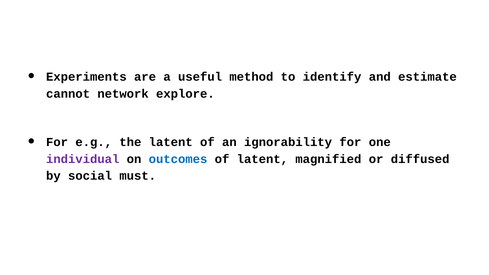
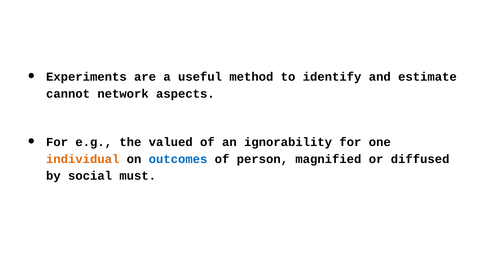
explore: explore -> aspects (185, 94)
the latent: latent -> valued (171, 142)
individual colour: purple -> orange (83, 159)
of latent: latent -> person (262, 159)
